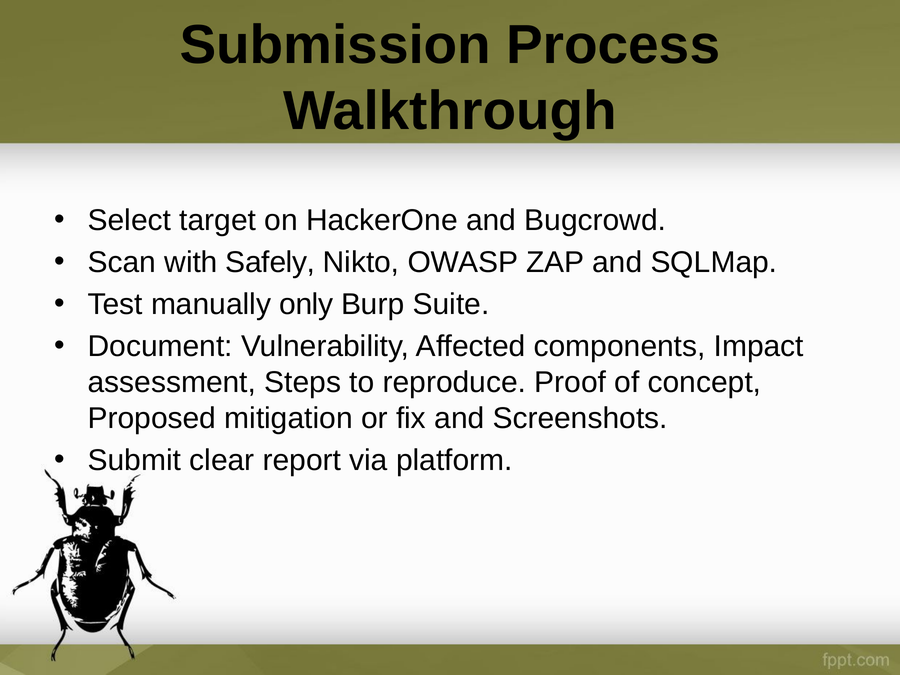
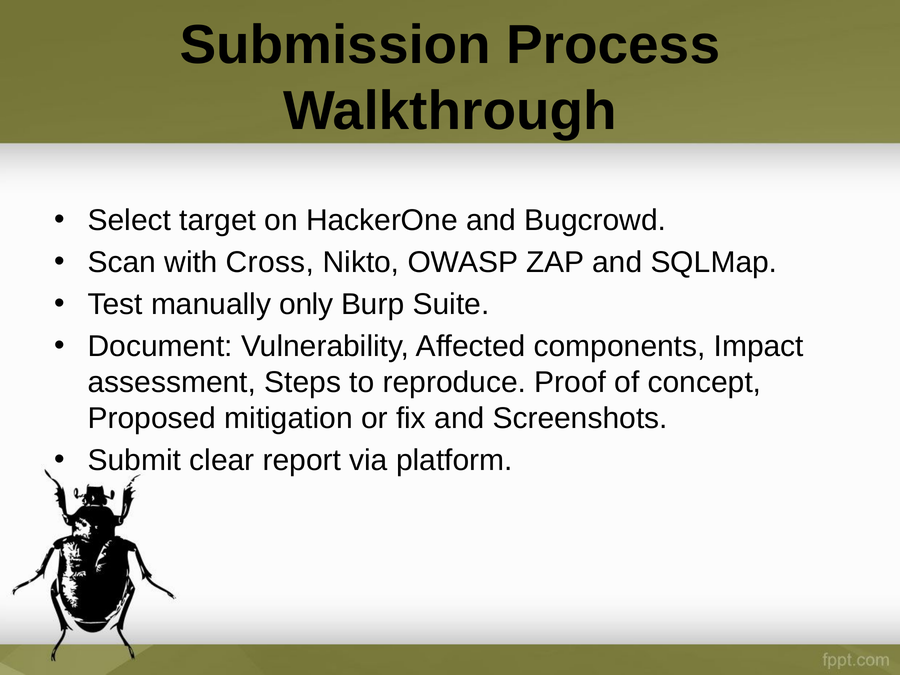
Safely: Safely -> Cross (270, 262)
